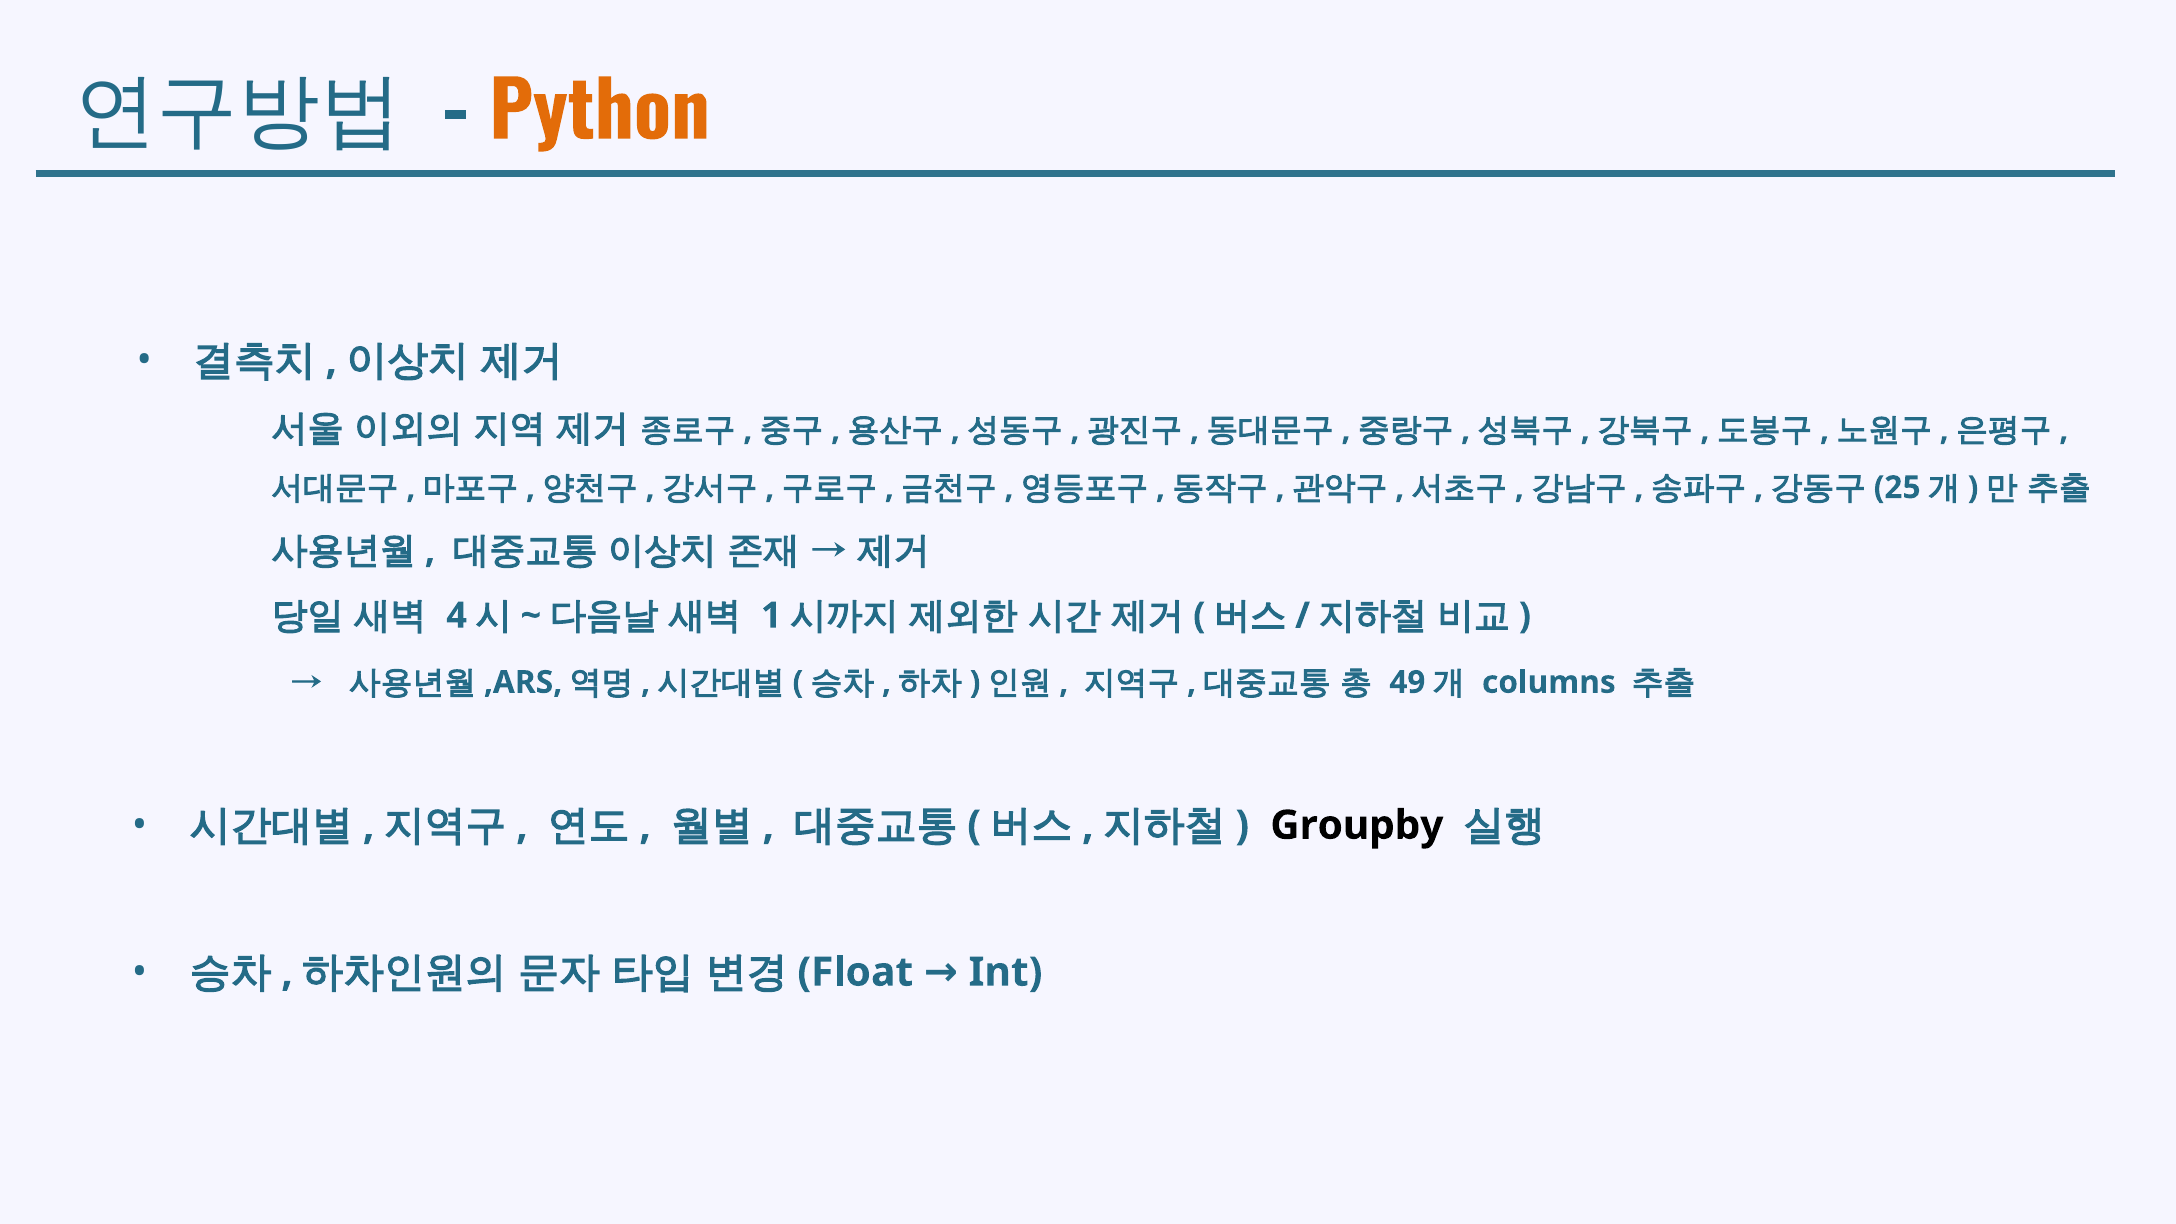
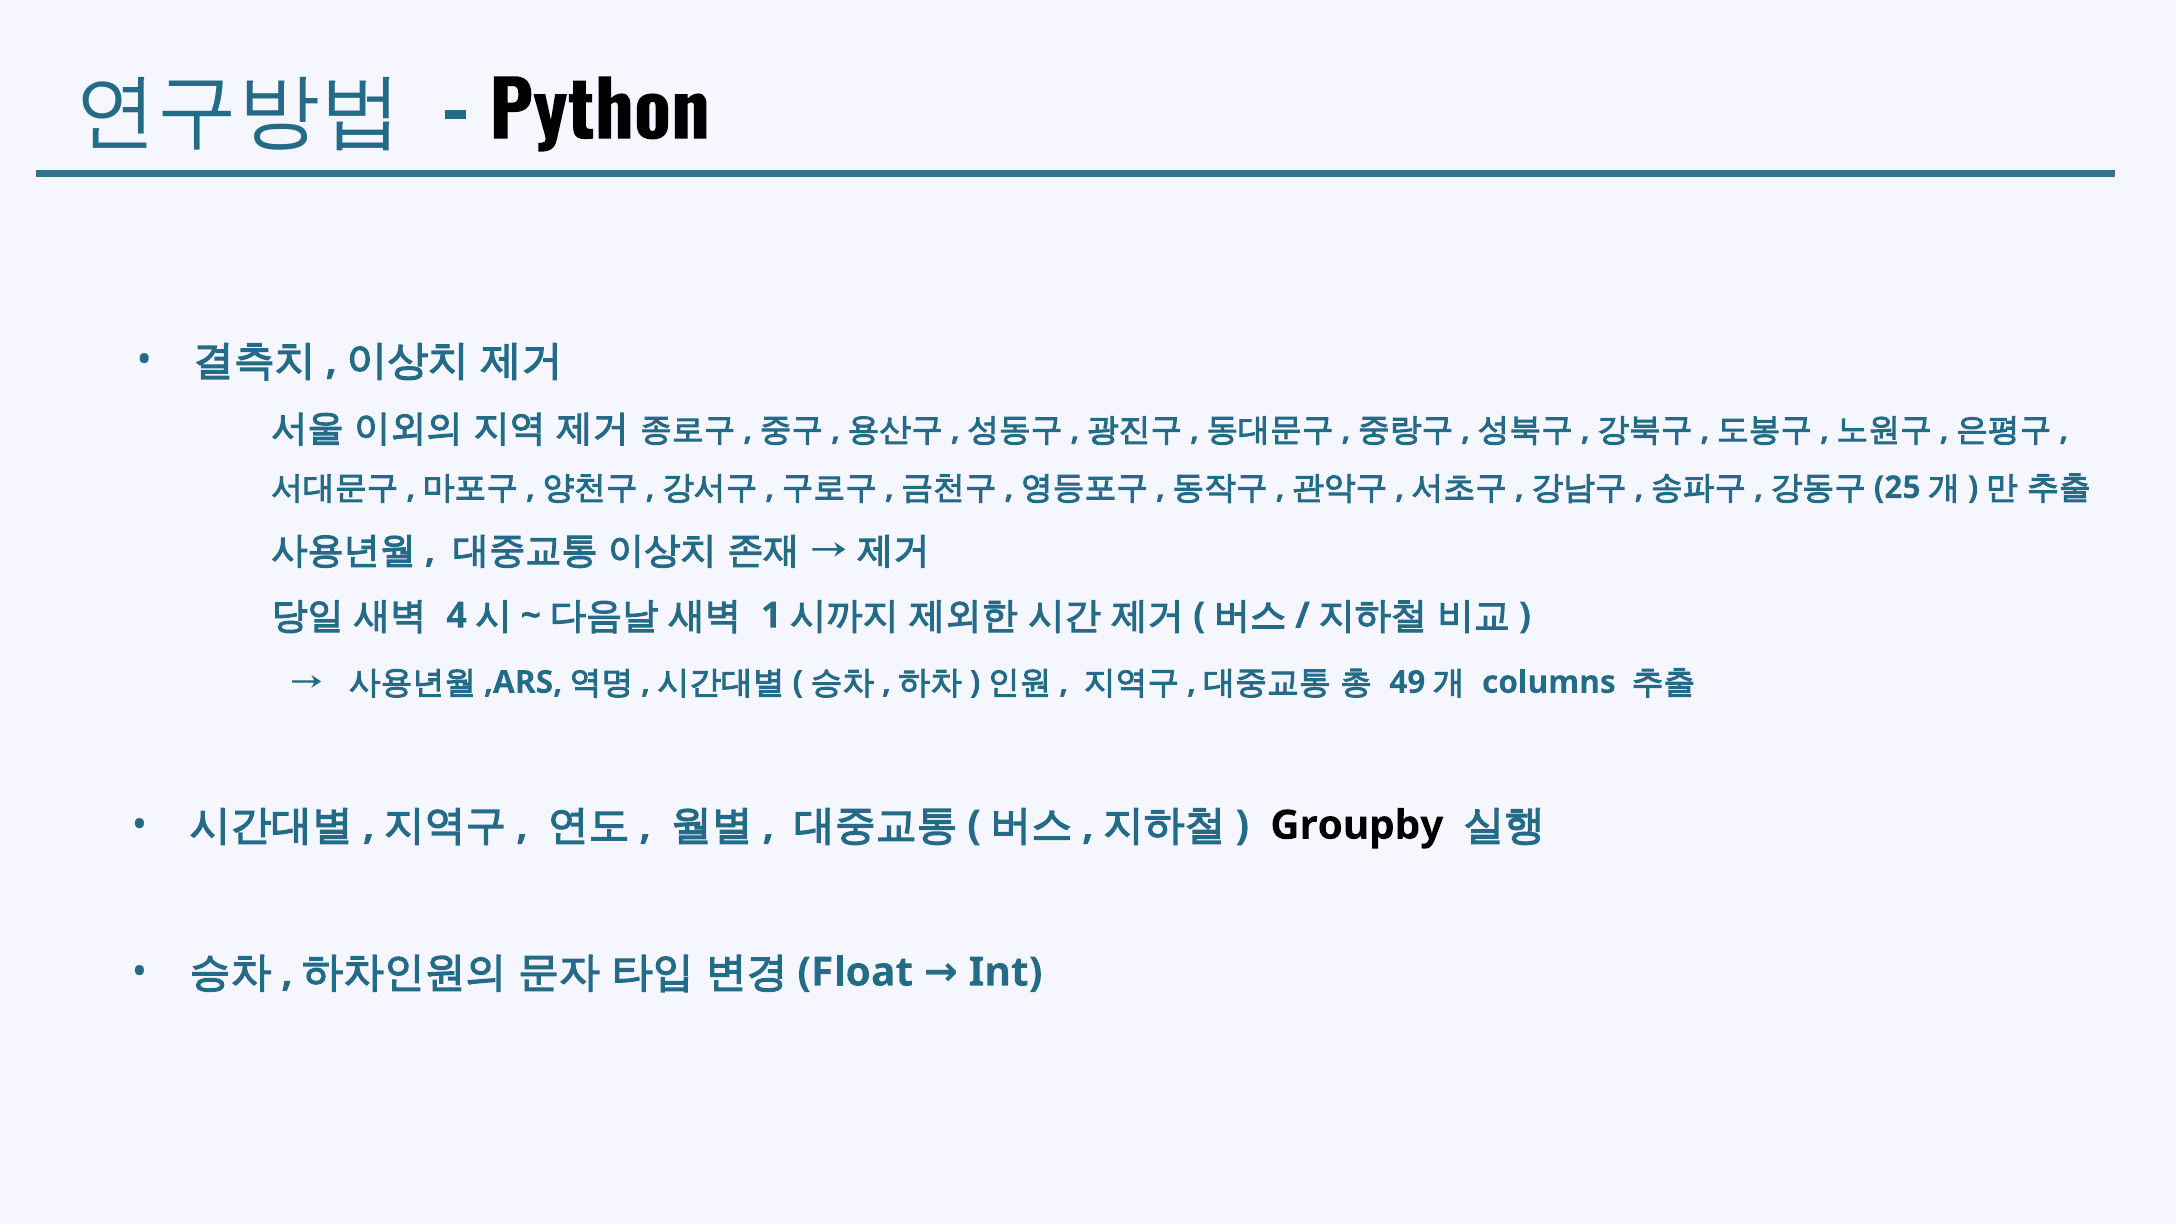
Python colour: orange -> black (600, 113)
